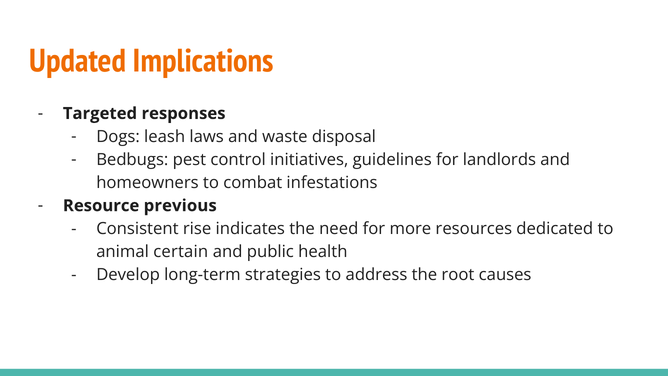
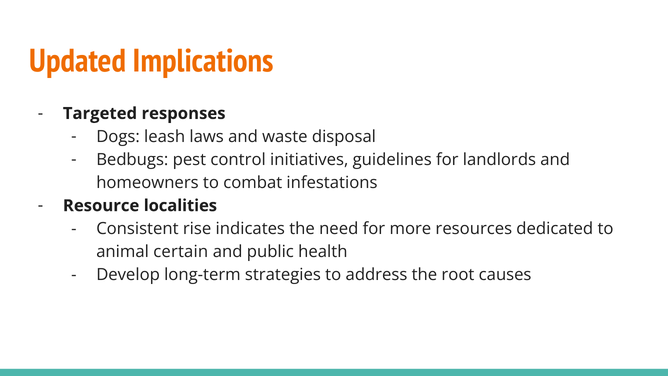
previous: previous -> localities (180, 206)
